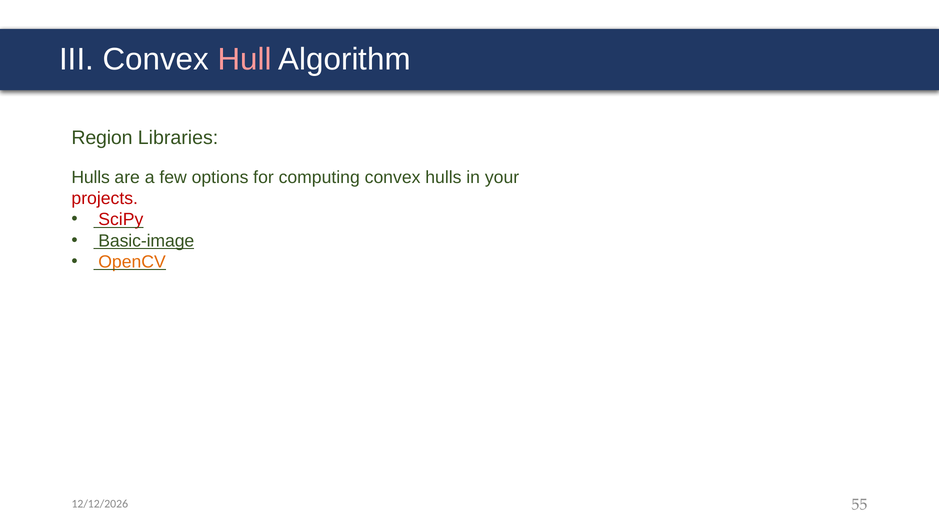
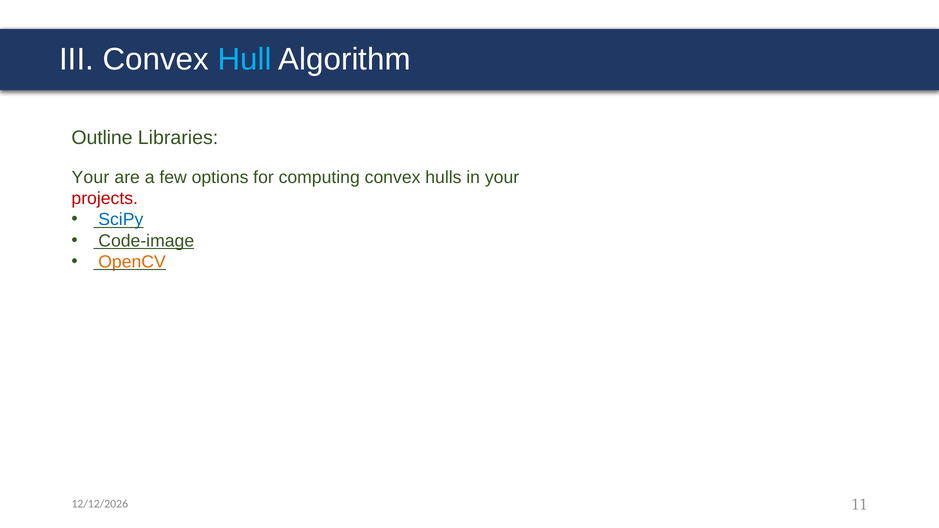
Hull colour: pink -> light blue (245, 59)
Region: Region -> Outline (102, 138)
Hulls: Hulls -> Your (90, 177)
SciPy colour: red -> blue (121, 220)
Basic-image: Basic-image -> Code-image (146, 241)
55: 55 -> 11 (860, 505)
